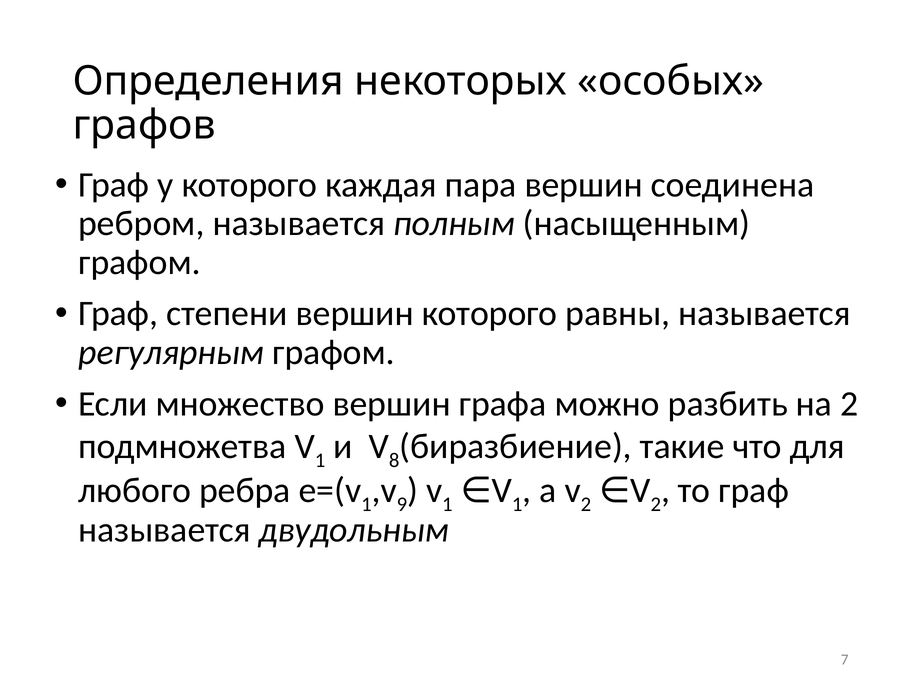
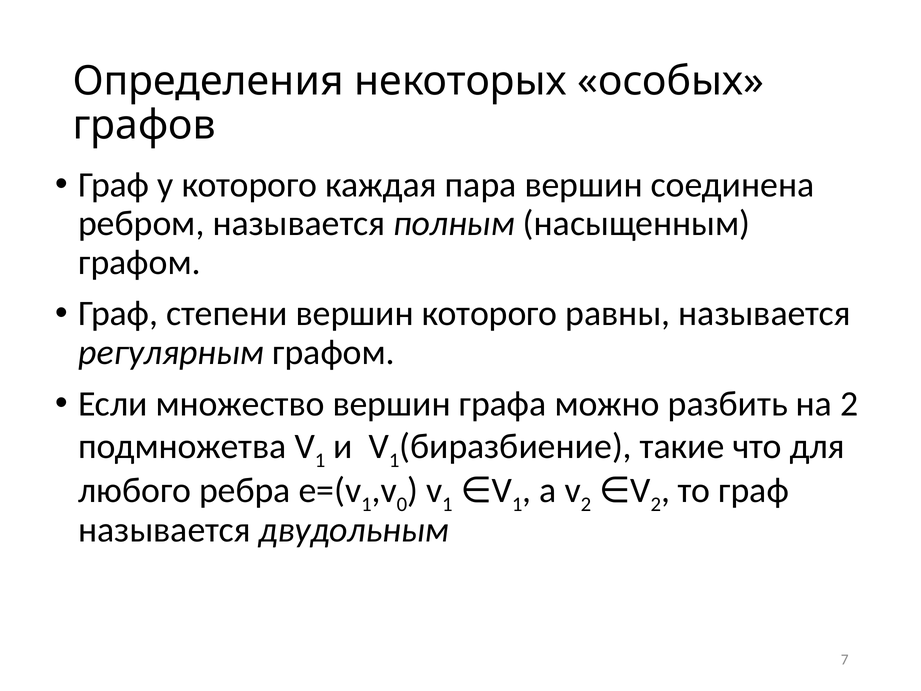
8: 8 -> 1 (394, 460)
9: 9 -> 0 (402, 504)
